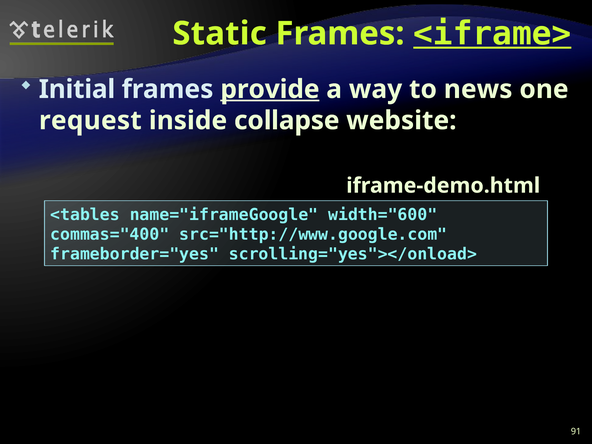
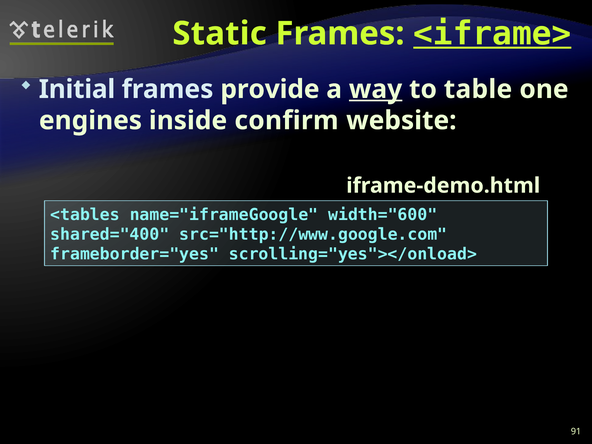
provide underline: present -> none (270, 89)
way underline: none -> present (376, 89)
news: news -> table (478, 89)
request: request -> engines (90, 121)
collapse: collapse -> confirm (287, 121)
commas="400: commas="400 -> shared="400 (110, 234)
